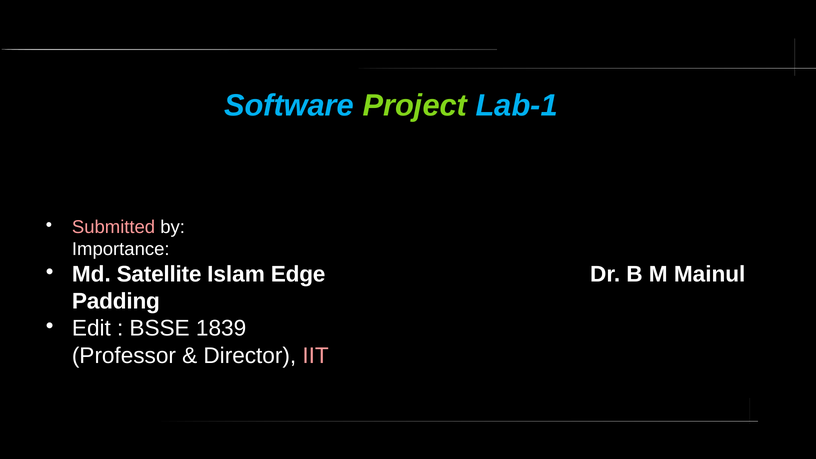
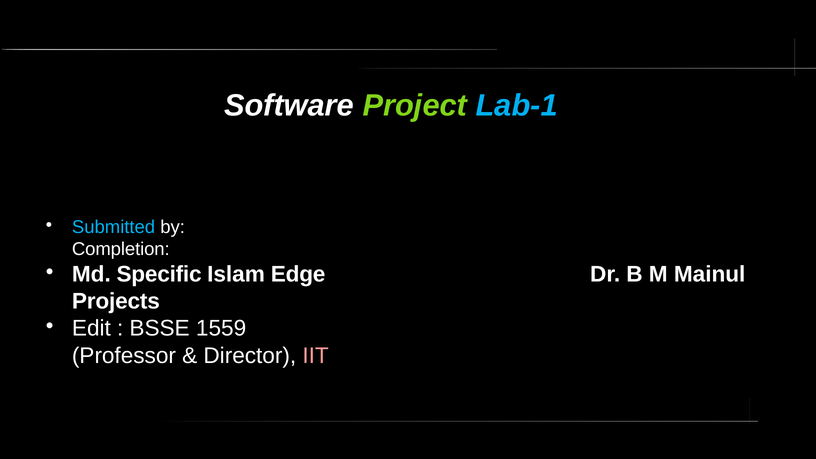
Software colour: light blue -> white (289, 105)
Submitted colour: pink -> light blue (114, 227)
Importance: Importance -> Completion (121, 249)
Satellite: Satellite -> Specific (159, 274)
Padding: Padding -> Projects (116, 301)
1839: 1839 -> 1559 (221, 329)
